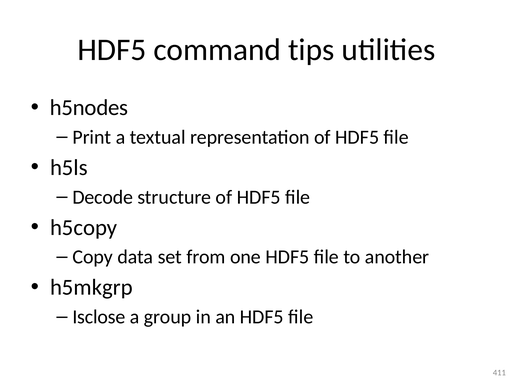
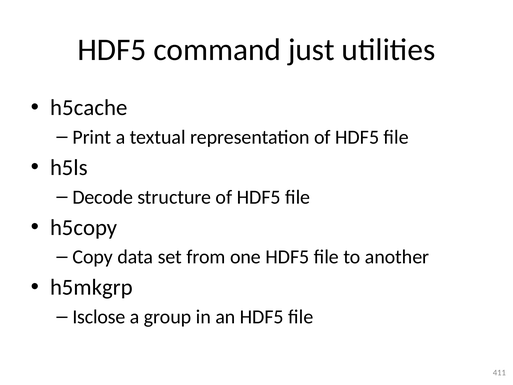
tips: tips -> just (311, 50)
h5nodes: h5nodes -> h5cache (89, 108)
